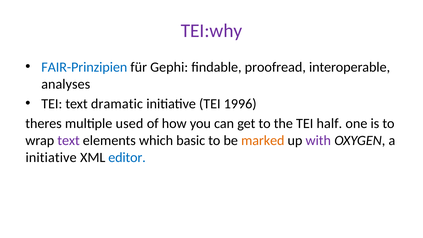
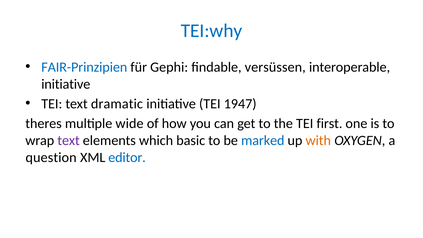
TEI:why colour: purple -> blue (212, 31)
proofread: proofread -> versüssen (275, 67)
analyses: analyses -> initiative (66, 84)
1996: 1996 -> 1947 (240, 104)
used: used -> wide (130, 123)
half: half -> first (329, 123)
marked colour: orange -> blue (263, 140)
with colour: purple -> orange (318, 140)
initiative: initiative -> question (51, 157)
